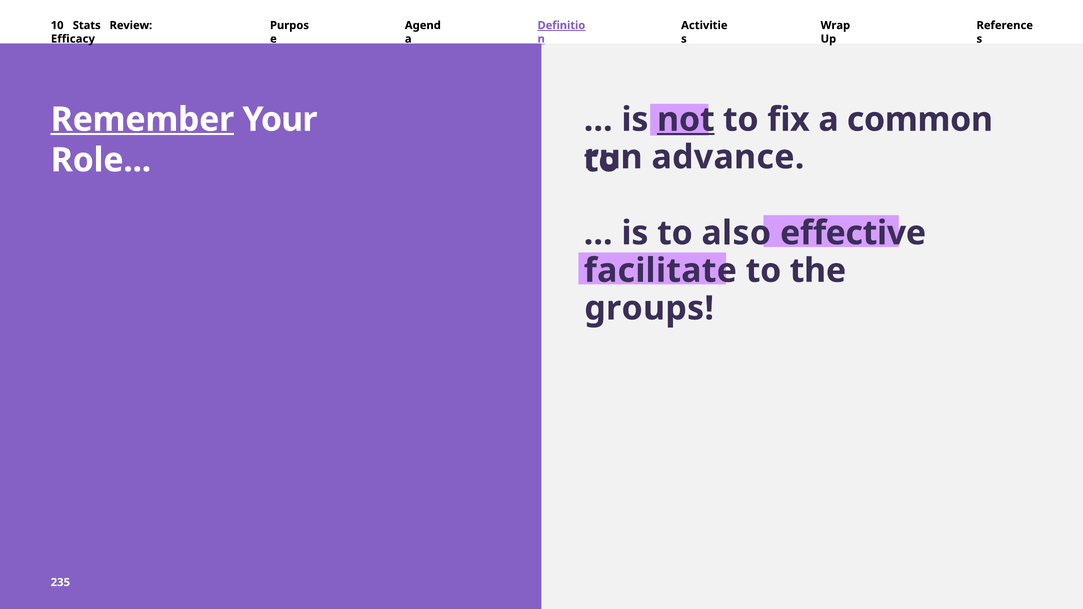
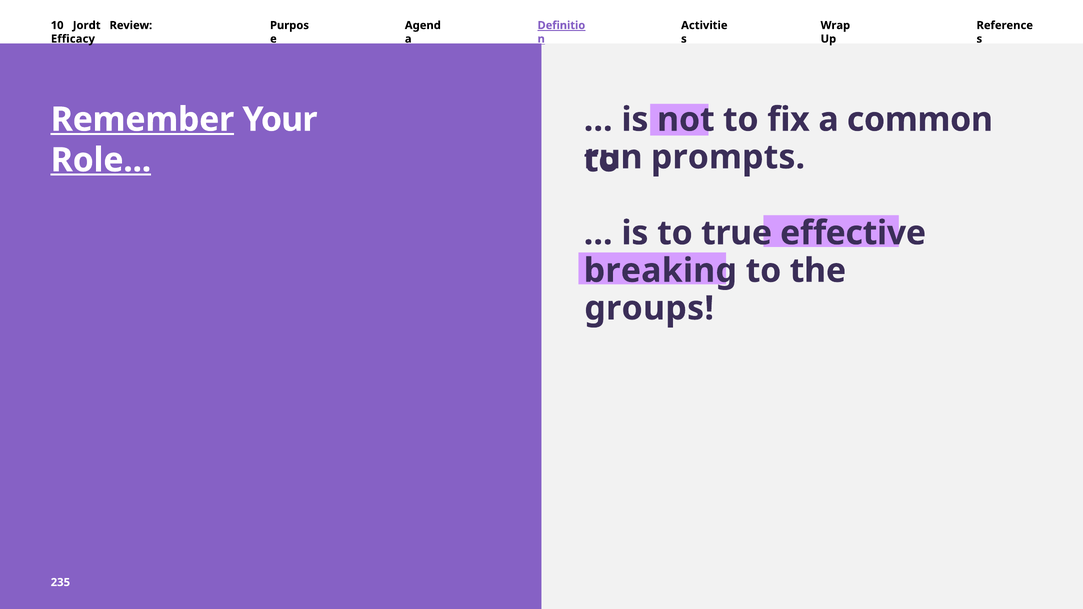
Stats: Stats -> Jordt (87, 25)
not underline: present -> none (686, 120)
advance: advance -> prompts (728, 157)
Role underline: none -> present (101, 160)
also: also -> true (737, 233)
facilitate: facilitate -> breaking (660, 271)
